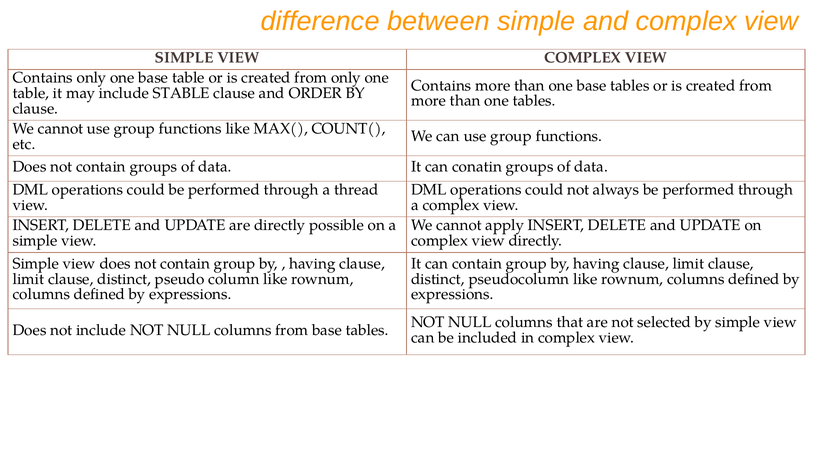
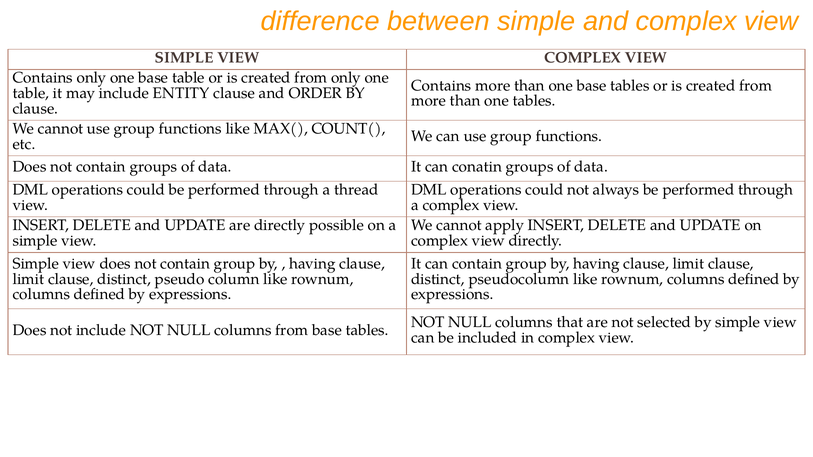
STABLE: STABLE -> ENTITY (181, 93)
